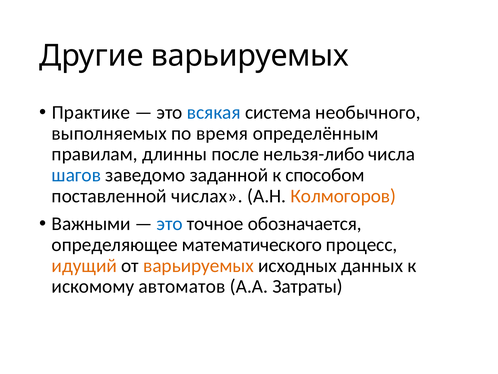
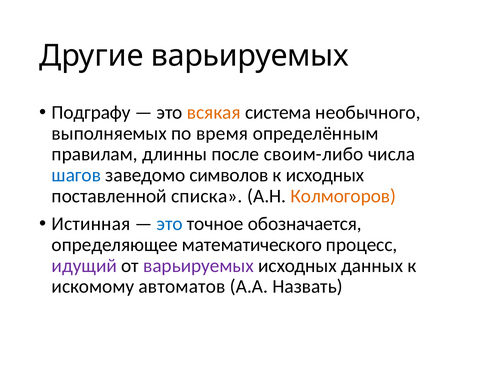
Практике: Практике -> Подграфу (91, 112)
всякая colour: blue -> orange (214, 112)
нельзя-либо: нельзя-либо -> своим-либо (314, 154)
заданной: заданной -> символов (229, 175)
к способом: способом -> исходных (325, 175)
числах: числах -> списка (207, 196)
Важными: Важными -> Истинная (91, 224)
идущий colour: orange -> purple (84, 265)
варьируемых colour: orange -> purple (198, 265)
Затраты: Затраты -> Назвать (308, 286)
